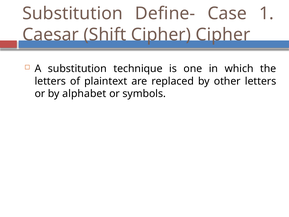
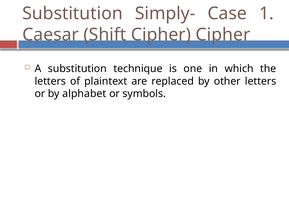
Define-: Define- -> Simply- (165, 14)
